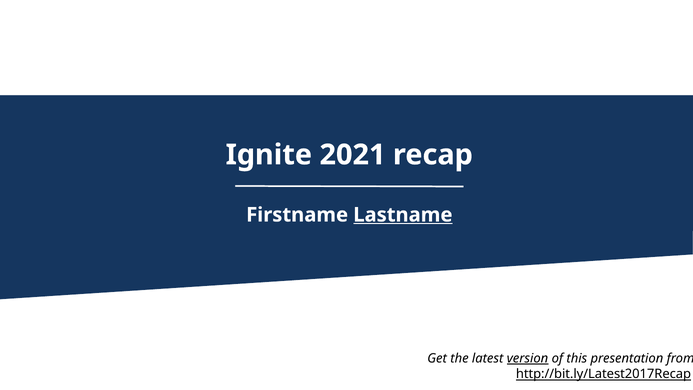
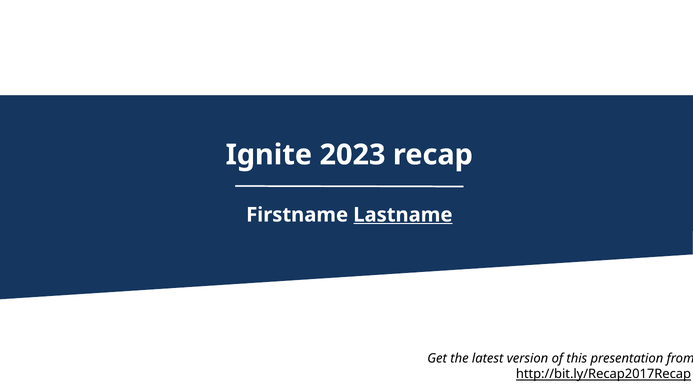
2021: 2021 -> 2023 (353, 155)
version underline: present -> none (528, 358)
http://bit.ly/Latest2017Recap: http://bit.ly/Latest2017Recap -> http://bit.ly/Recap2017Recap (603, 374)
